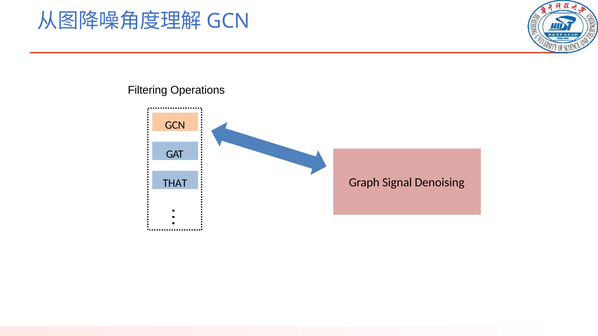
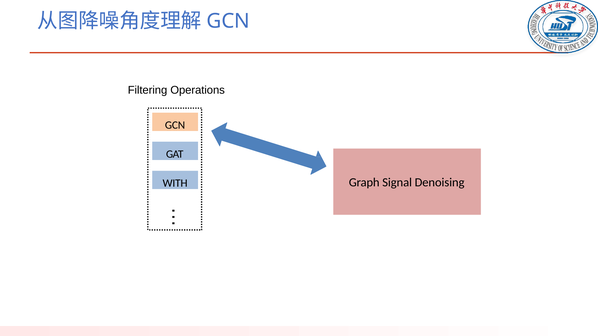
THAT: THAT -> WITH (175, 183)
